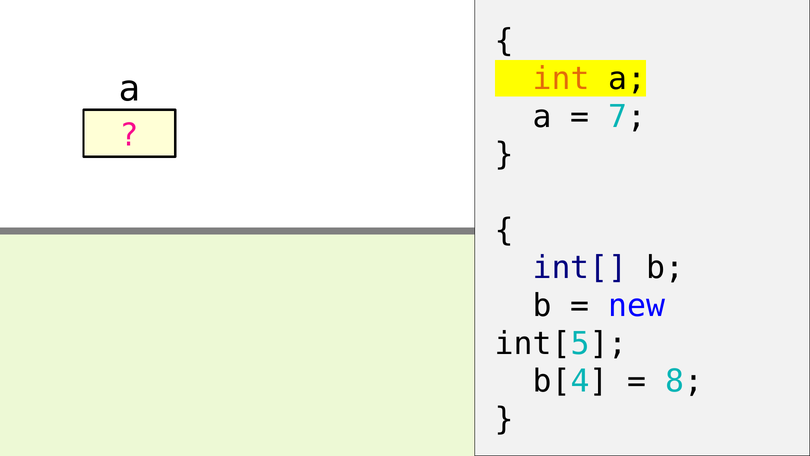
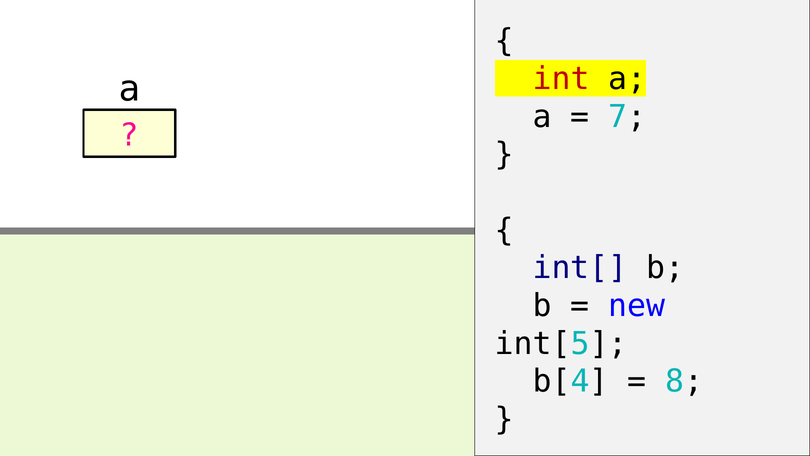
int colour: orange -> red (561, 79)
